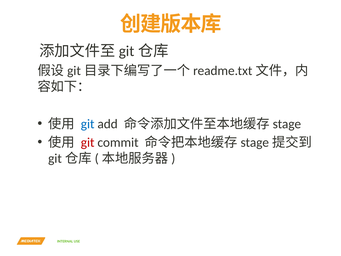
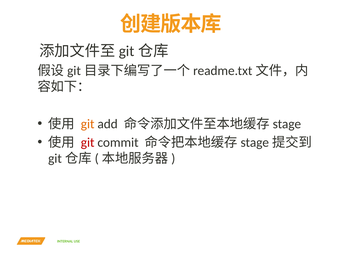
git colour: blue -> orange (88, 124)
